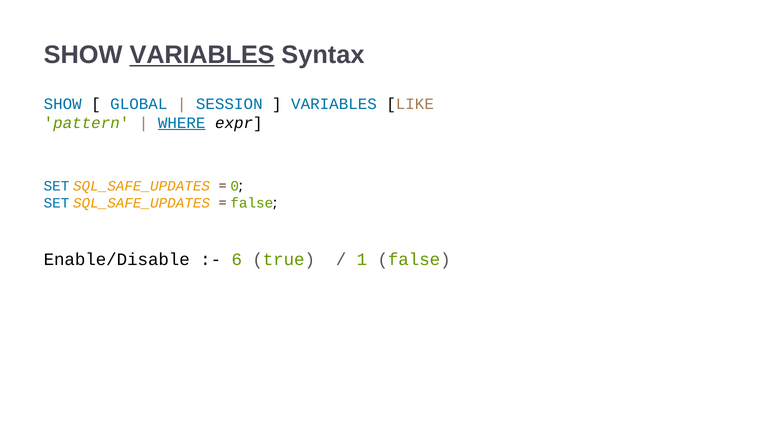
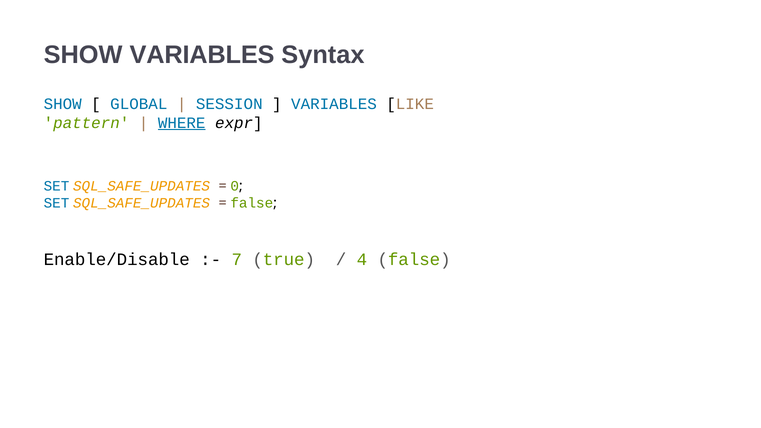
VARIABLES underline: present -> none (202, 55)
6: 6 -> 7 (237, 260)
1: 1 -> 4 (362, 260)
